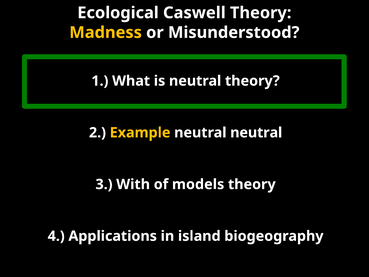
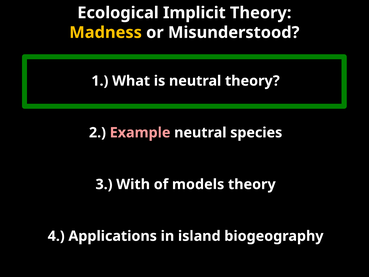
Caswell: Caswell -> Implicit (194, 13)
Example colour: yellow -> pink (140, 133)
neutral neutral: neutral -> species (256, 133)
